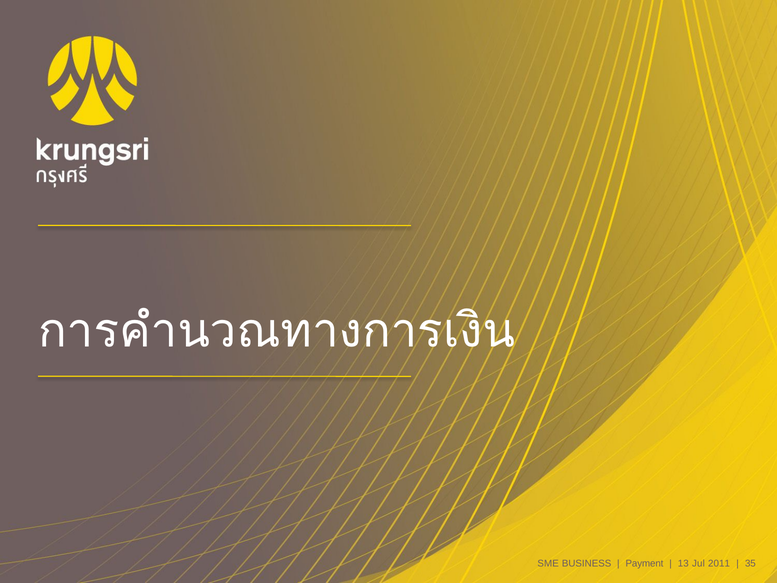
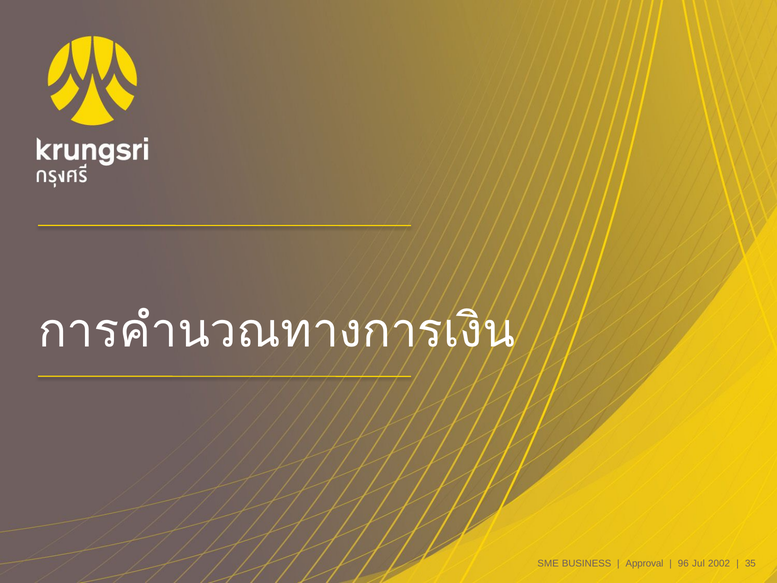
Payment: Payment -> Approval (645, 563)
13: 13 -> 96 (683, 563)
2011: 2011 -> 2002 (719, 563)
